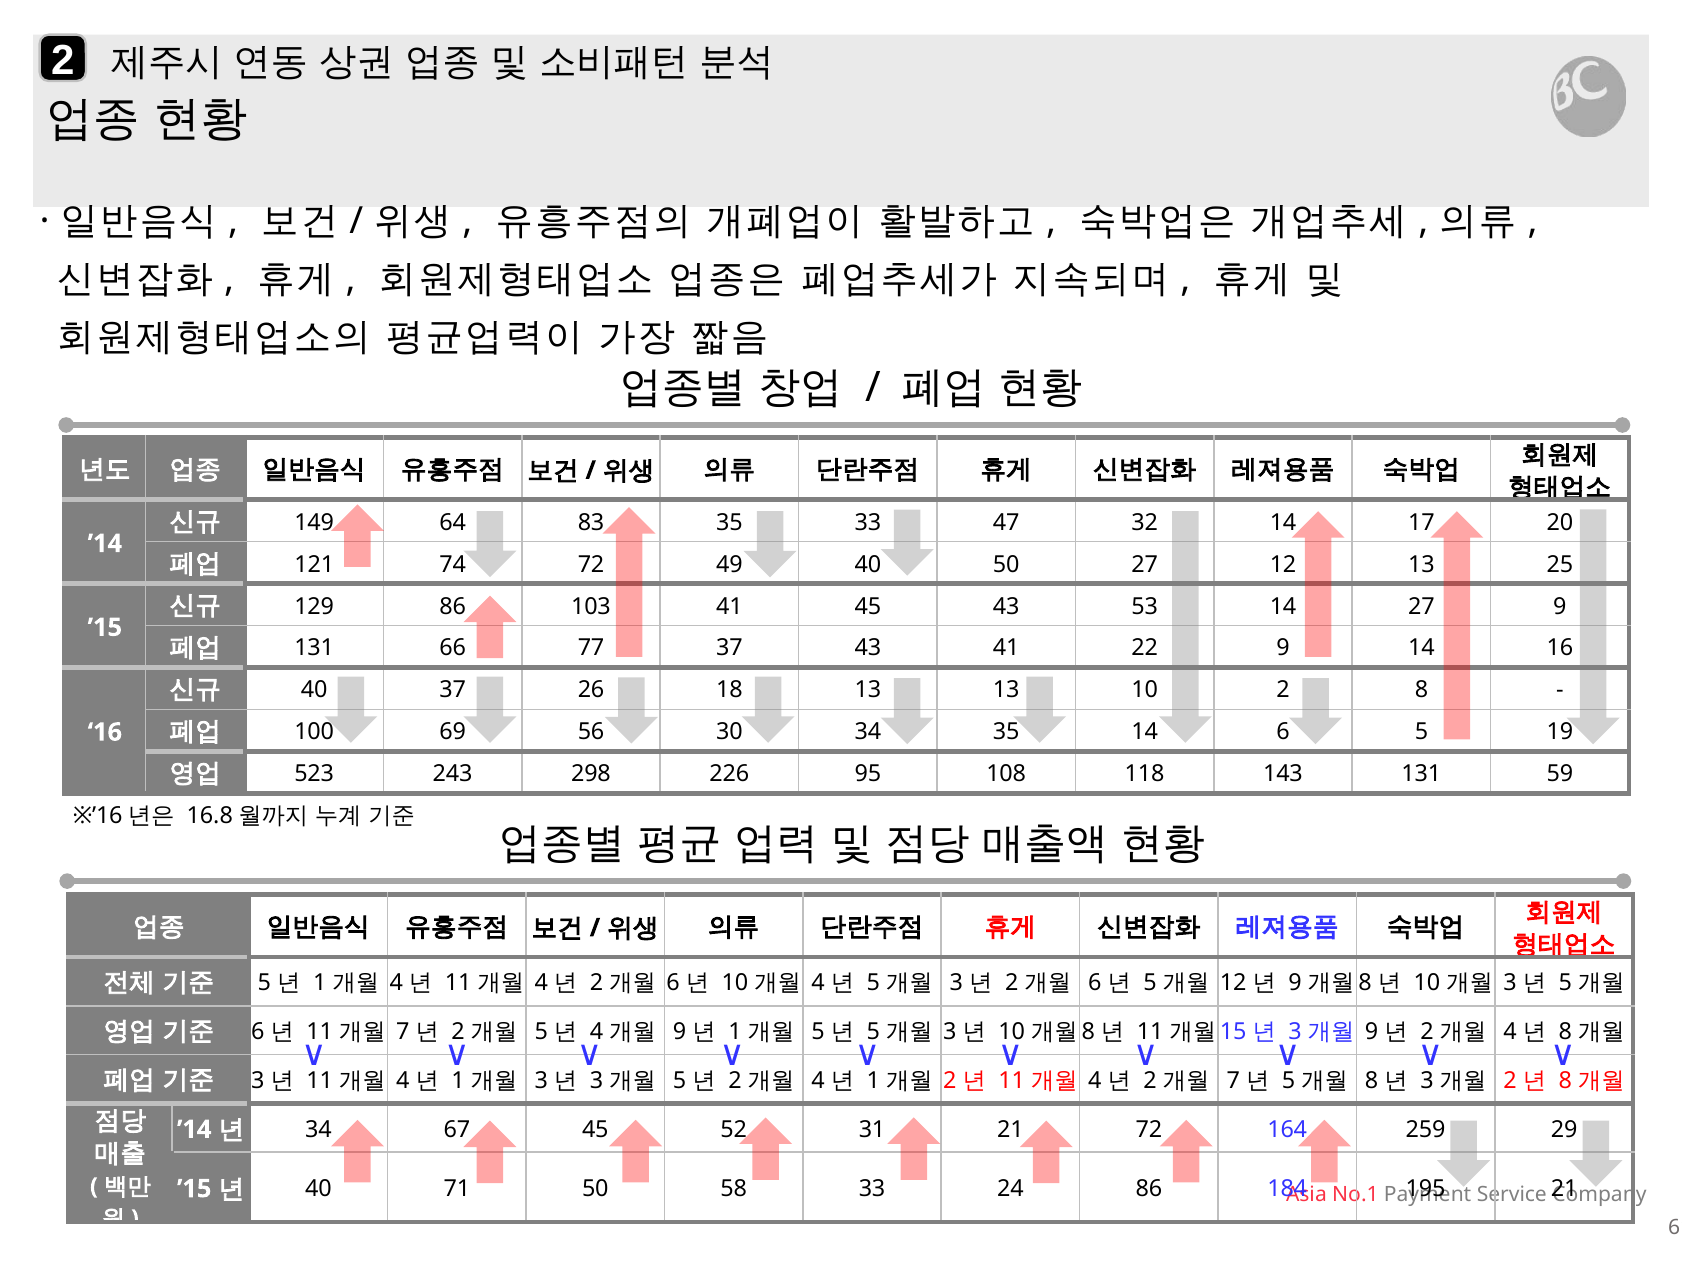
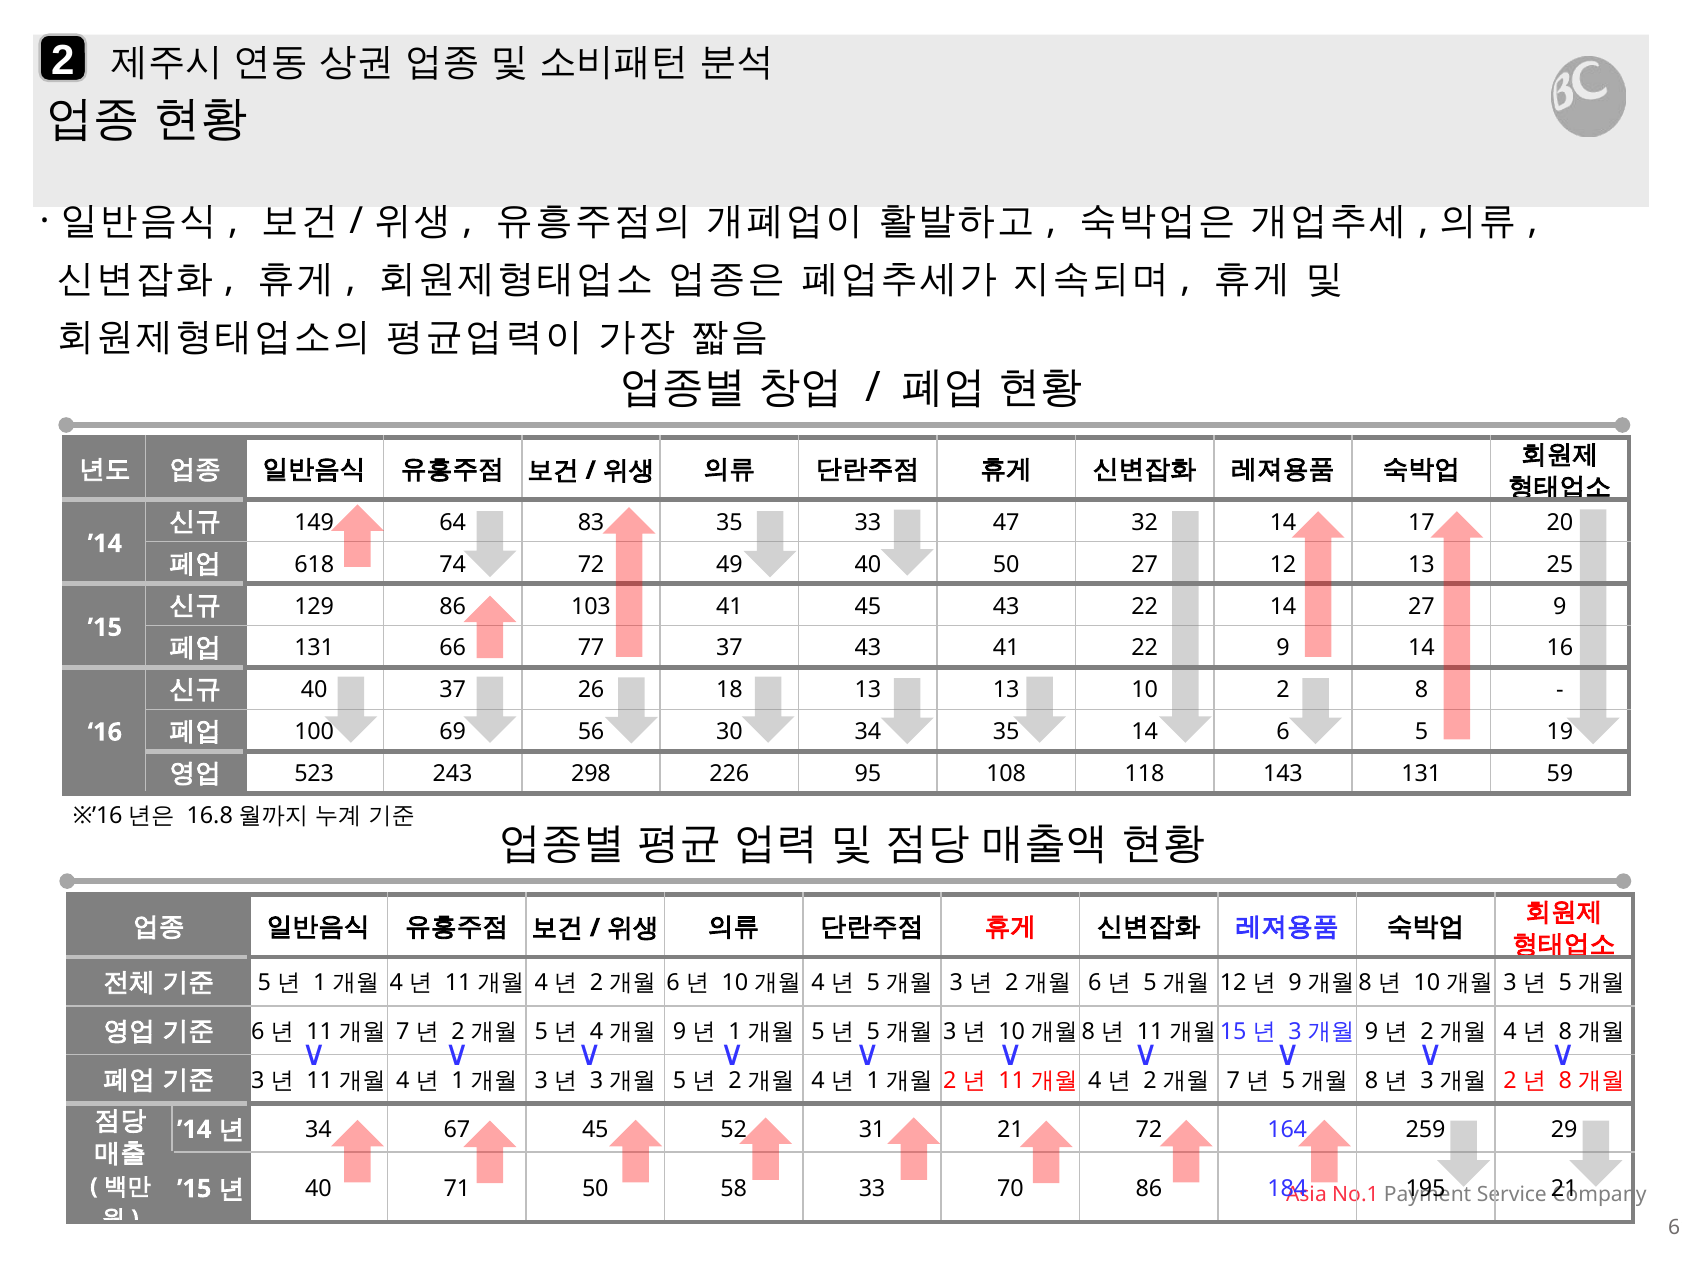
121: 121 -> 618 (314, 564)
43 53: 53 -> 22 (1145, 606)
24: 24 -> 70 (1011, 1188)
